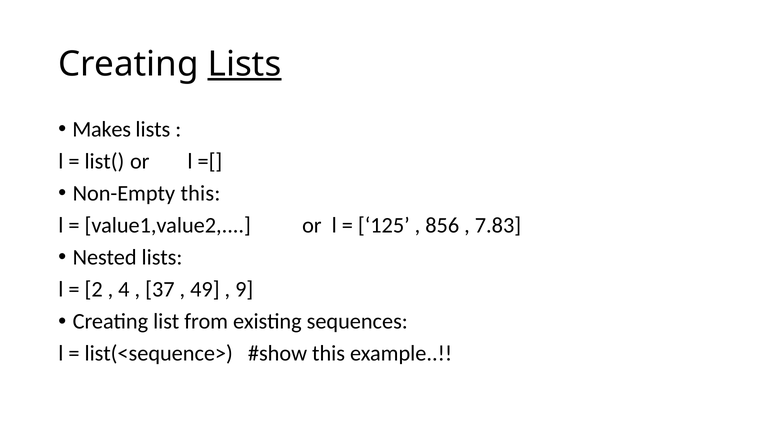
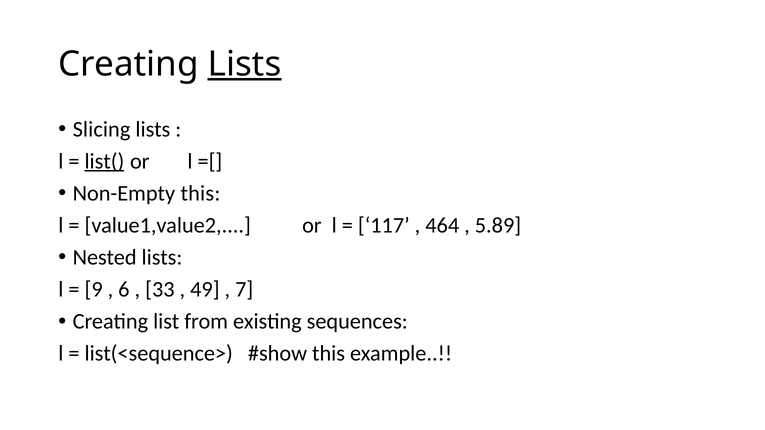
Makes: Makes -> Slicing (102, 129)
list( underline: none -> present (104, 161)
125: 125 -> 117 (384, 226)
856: 856 -> 464 (442, 226)
7.83: 7.83 -> 5.89 (498, 226)
2: 2 -> 9 (94, 290)
4: 4 -> 6 (124, 290)
37: 37 -> 33 (160, 290)
9: 9 -> 7 (244, 290)
